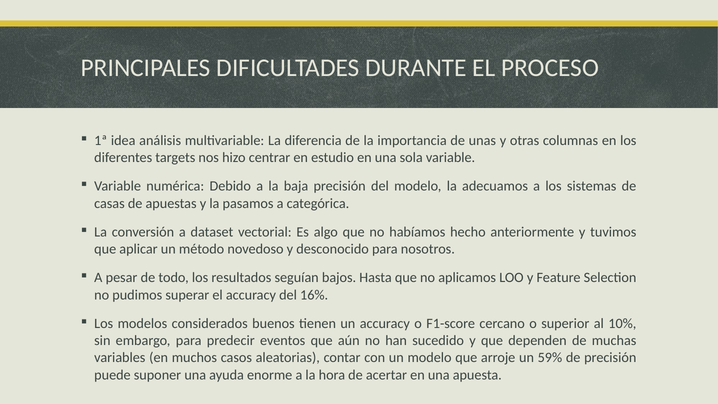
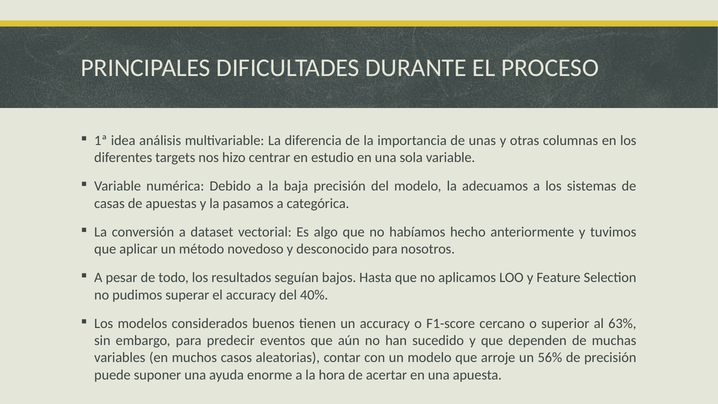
16%: 16% -> 40% (314, 295)
10%: 10% -> 63% (622, 323)
59%: 59% -> 56% (550, 358)
